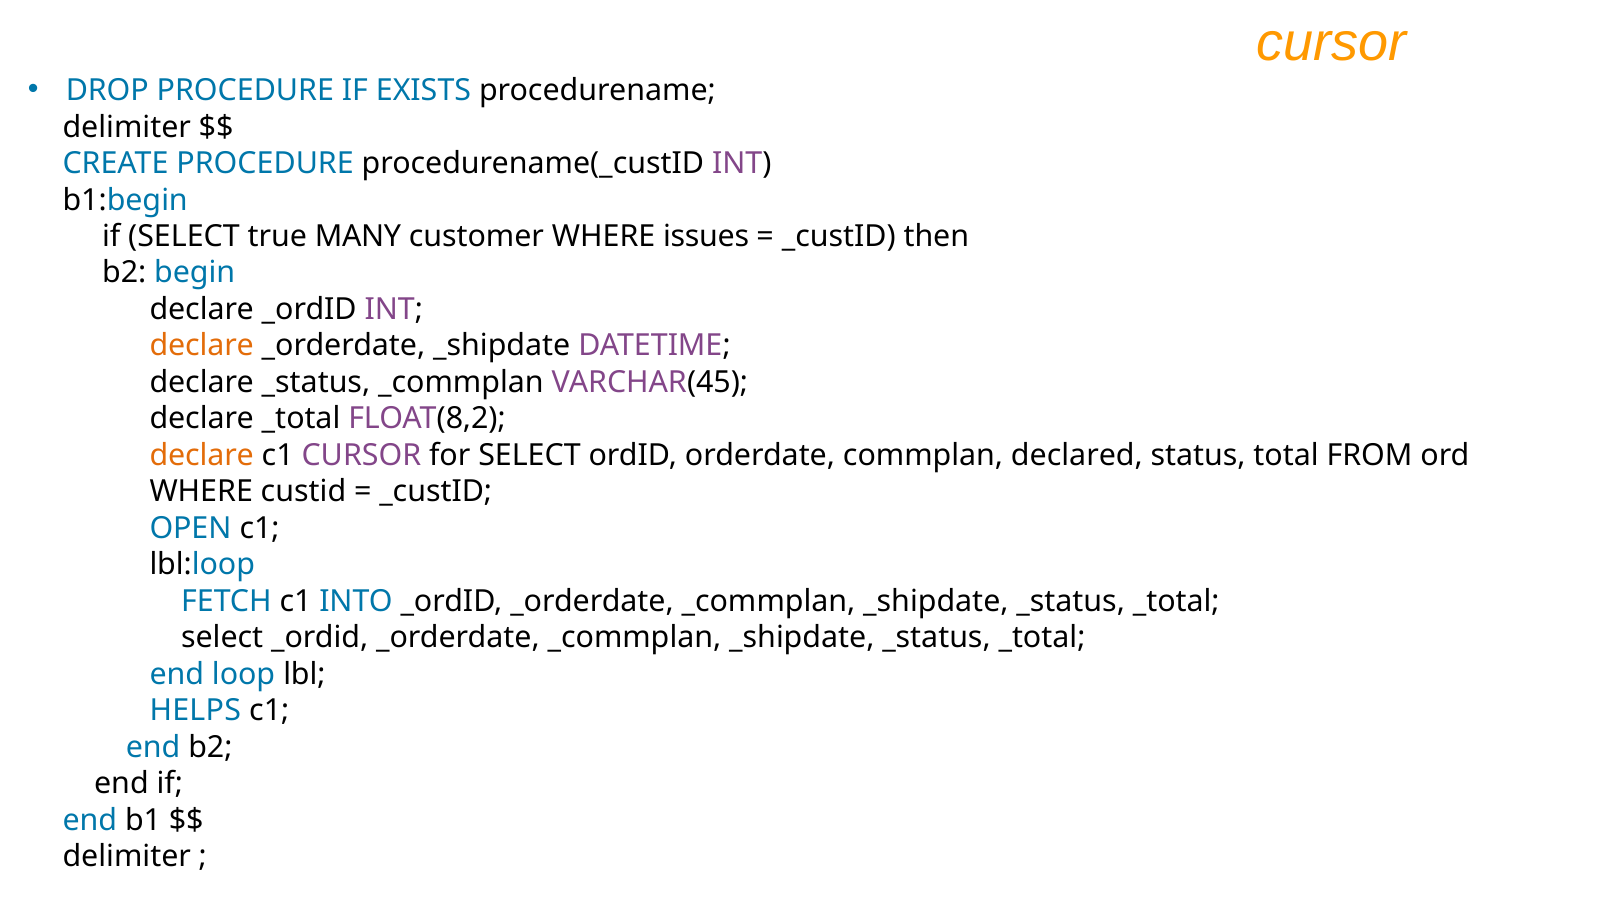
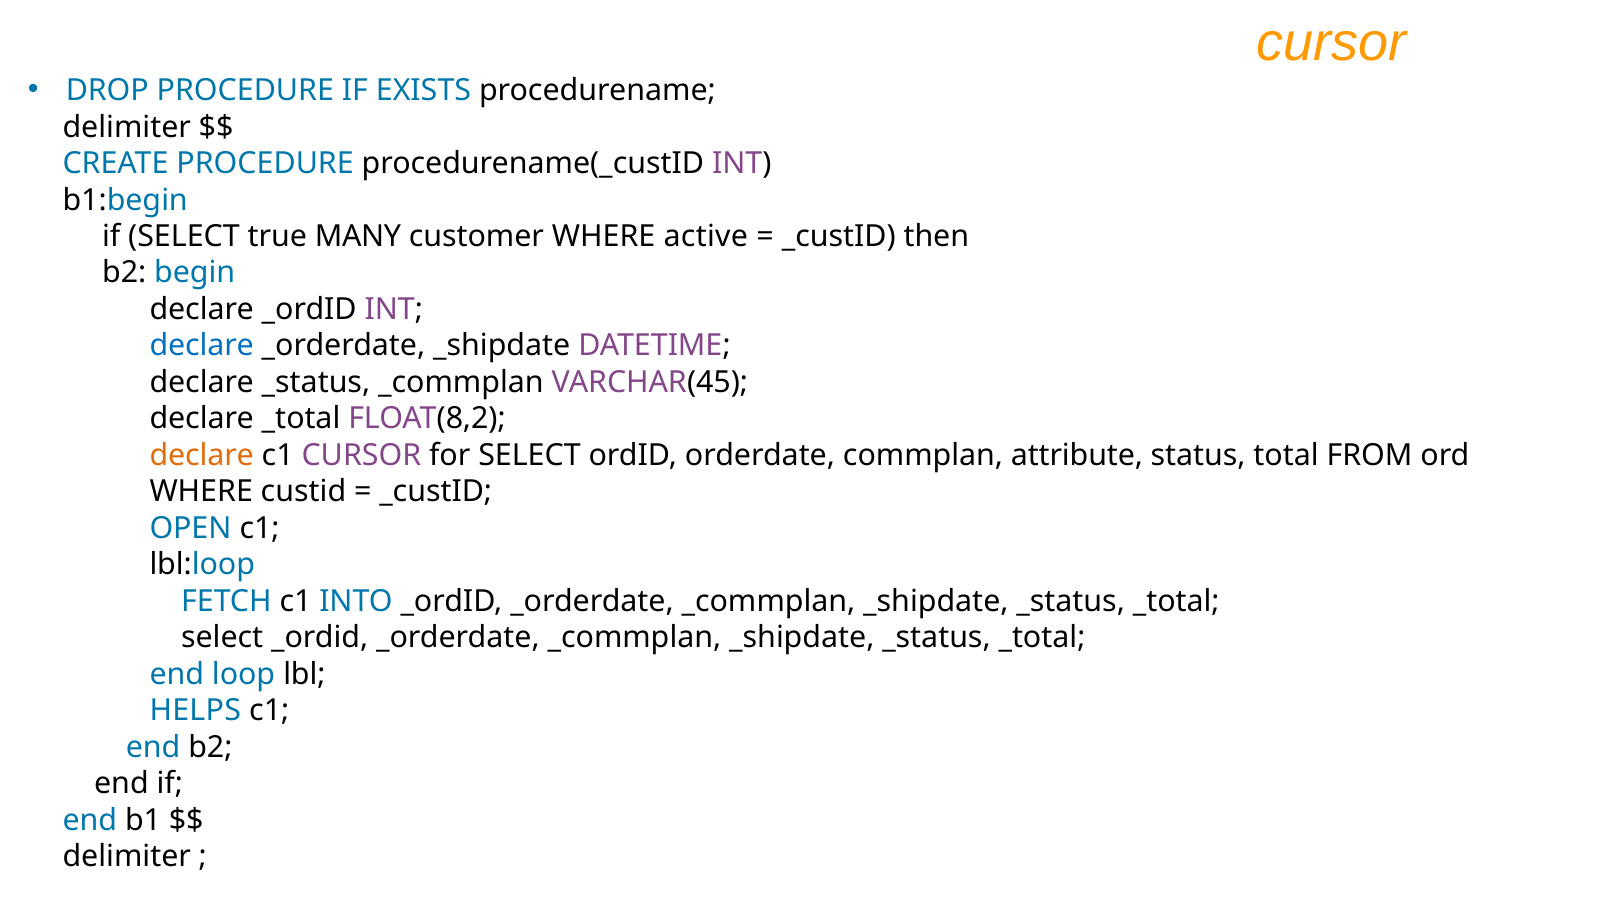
issues: issues -> active (706, 236)
declare colour: orange -> blue (202, 346)
declared: declared -> attribute (1077, 455)
